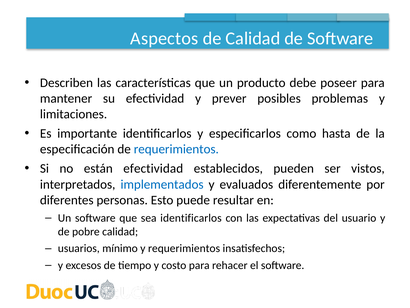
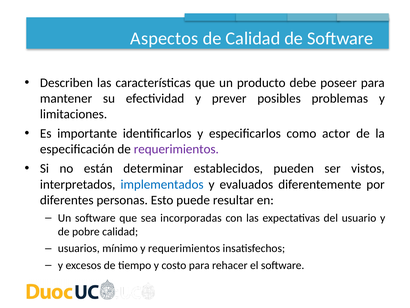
hasta: hasta -> actor (336, 133)
requerimientos colour: blue -> purple (176, 149)
están efectividad: efectividad -> determinar (153, 168)
sea identificarlos: identificarlos -> incorporadas (191, 218)
